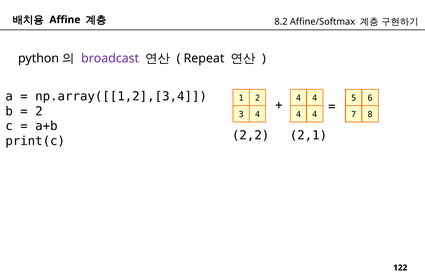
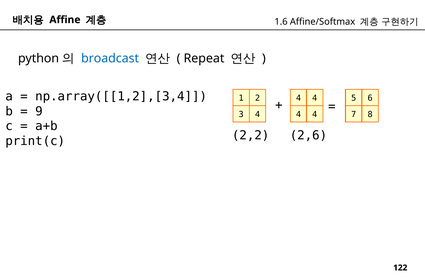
8.2: 8.2 -> 1.6 (281, 22)
broadcast colour: purple -> blue (110, 58)
2: 2 -> 9 (39, 111)
2,1: 2,1 -> 2,6 (308, 135)
